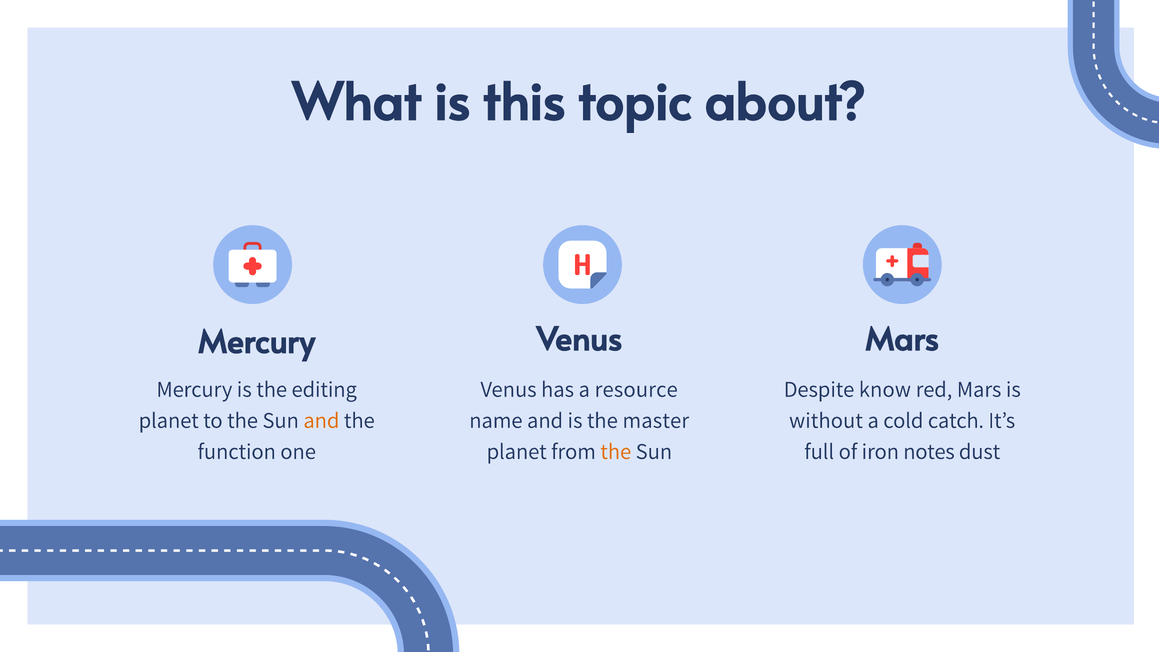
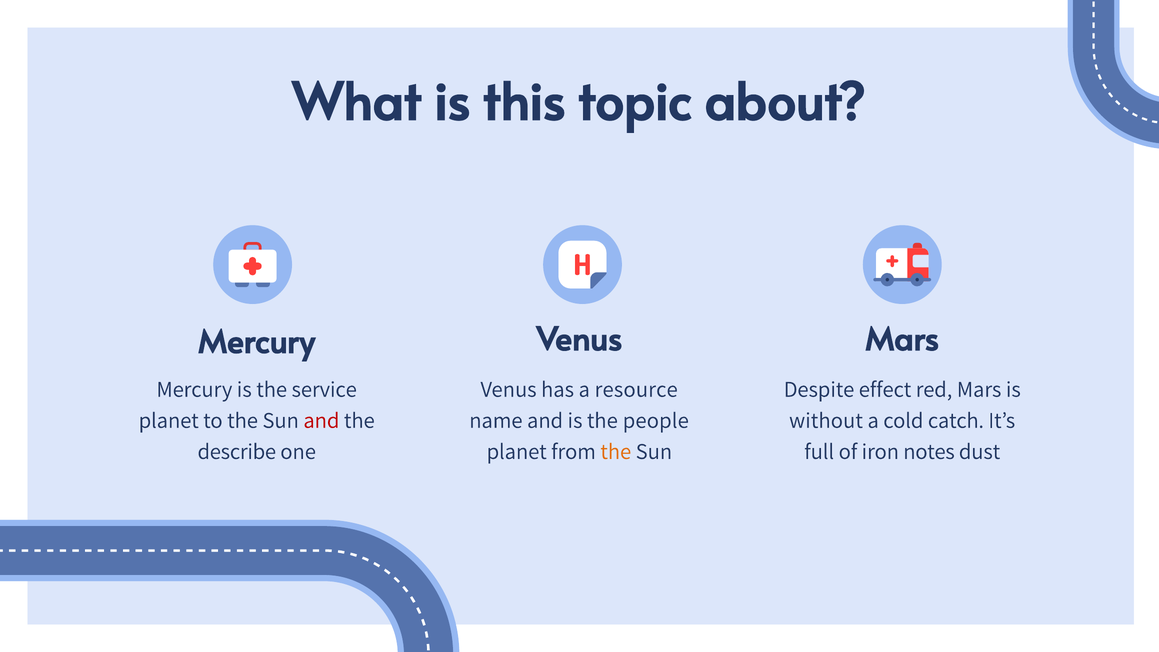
editing: editing -> service (324, 389)
know: know -> effect (885, 389)
and colour: orange -> red (321, 420)
master: master -> people (656, 420)
function: function -> describe (237, 451)
